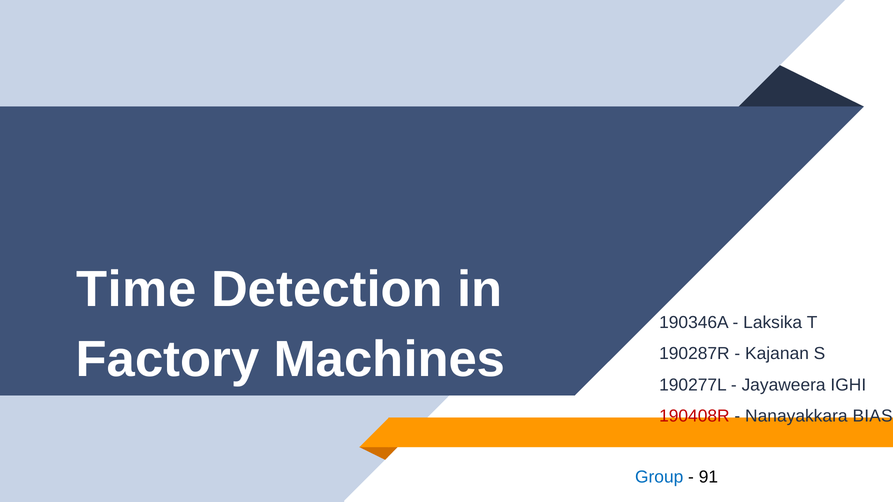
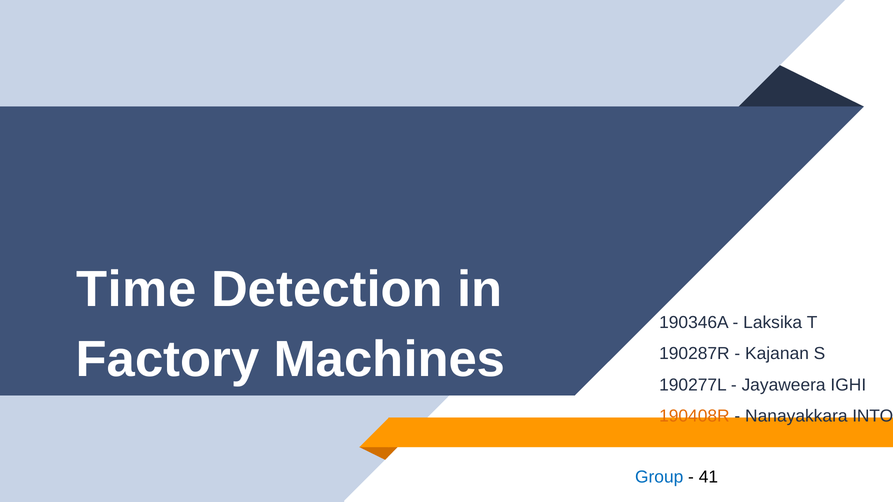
190408R colour: red -> orange (694, 416)
BIAS: BIAS -> INTO (873, 416)
91: 91 -> 41 (708, 477)
